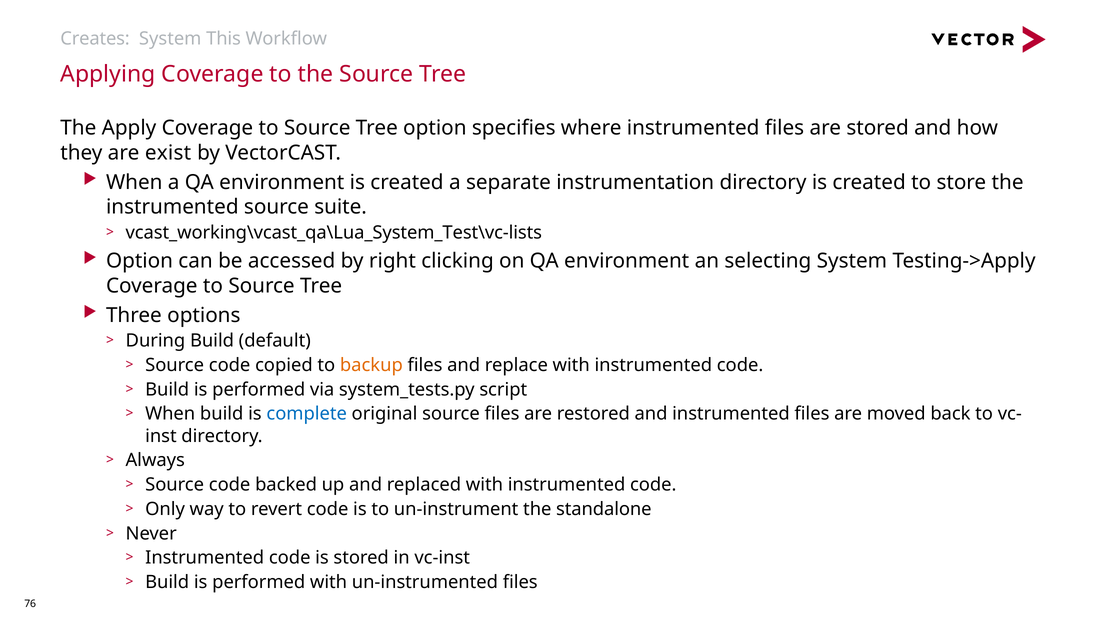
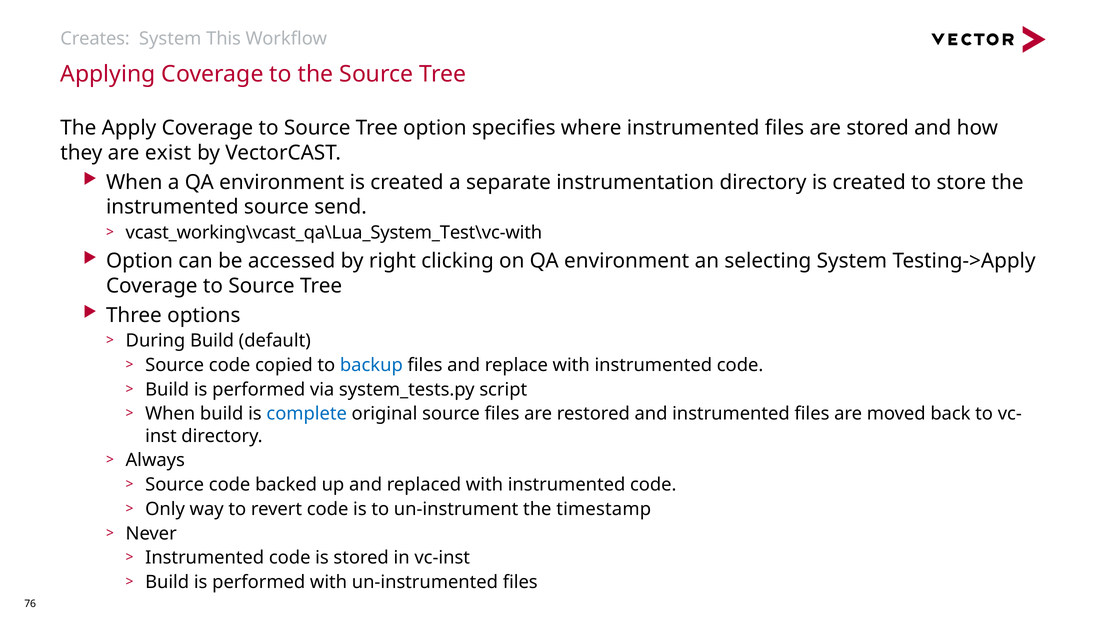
suite: suite -> send (341, 207)
vcast_working\vcast_qa\Lua_System_Test\vc-lists: vcast_working\vcast_qa\Lua_System_Test\vc-lists -> vcast_working\vcast_qa\Lua_System_Test\vc-with (334, 233)
backup colour: orange -> blue (371, 365)
standalone: standalone -> timestamp (604, 510)
